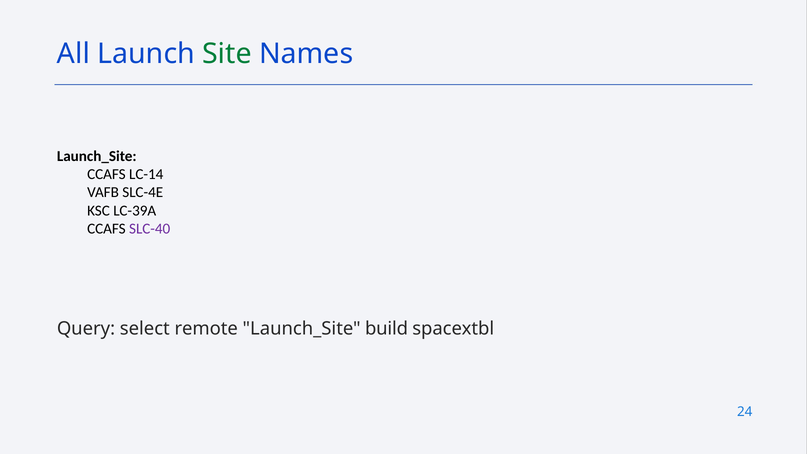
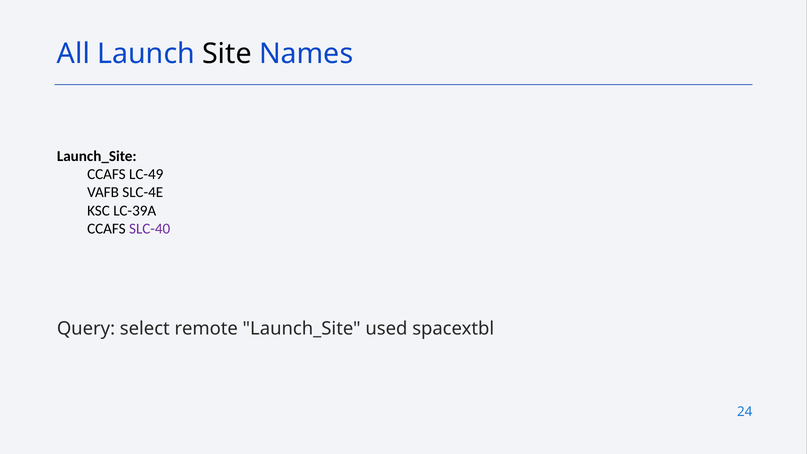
Site colour: green -> black (227, 54)
LC-14: LC-14 -> LC-49 (146, 174)
build: build -> used (386, 329)
